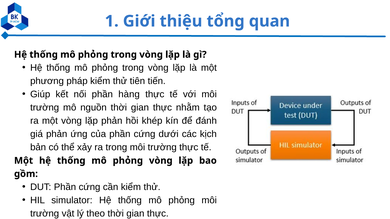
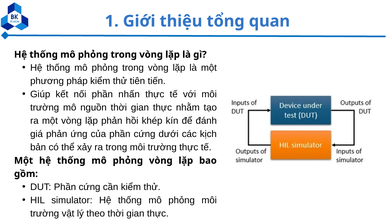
hàng: hàng -> nhấn (129, 94)
